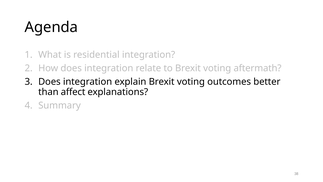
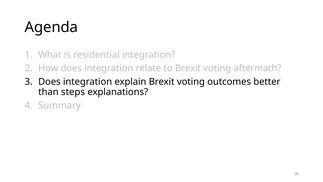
affect: affect -> steps (73, 92)
